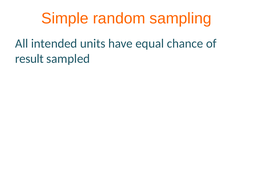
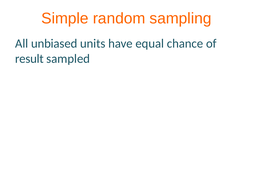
intended: intended -> unbiased (54, 43)
